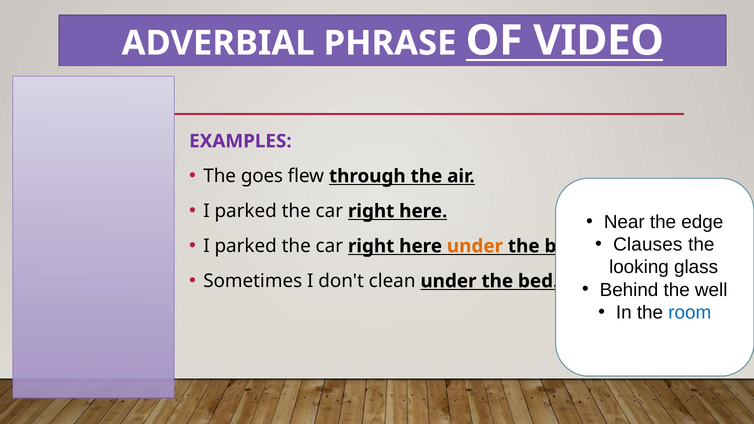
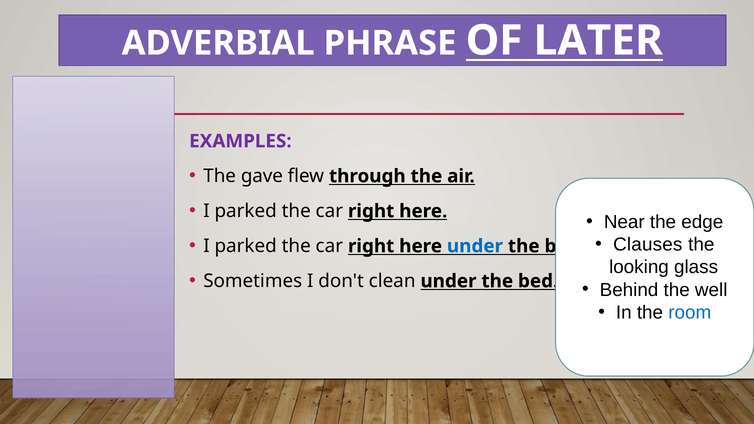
VIDEO: VIDEO -> LATER (598, 41)
goes: goes -> gave (262, 176)
under colour: orange -> blue (475, 246)
